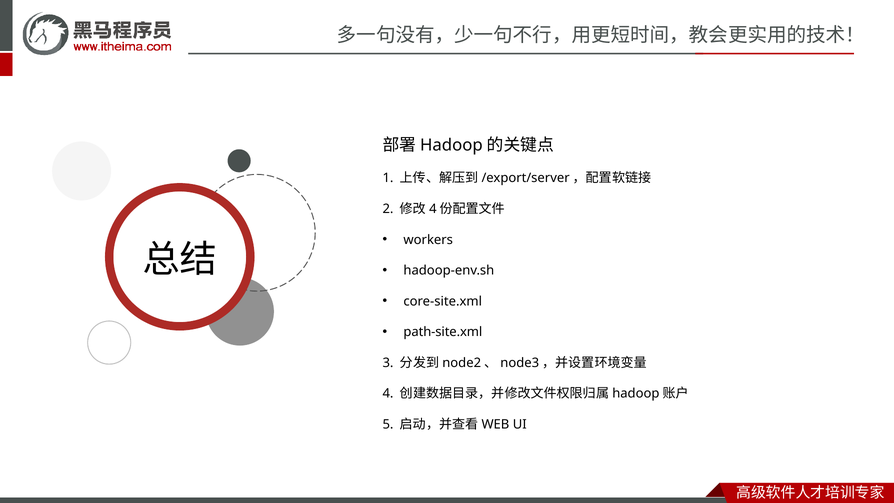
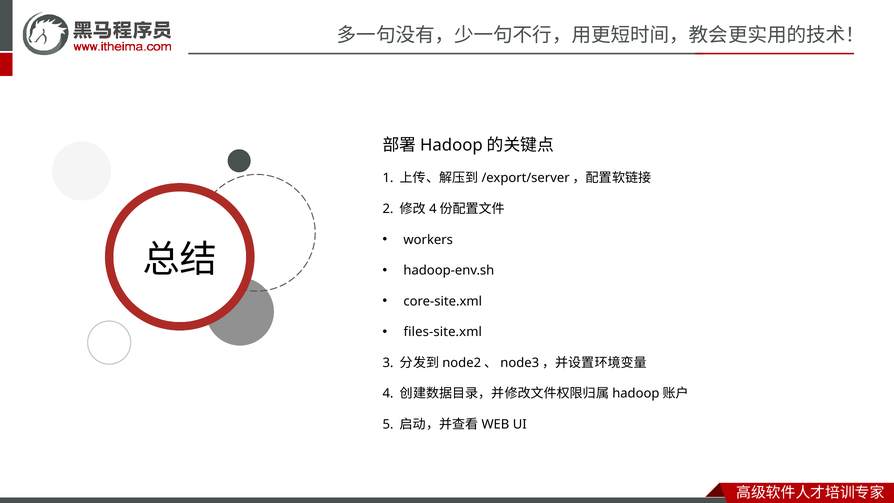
path-site.xml: path-site.xml -> files-site.xml (443, 332)
